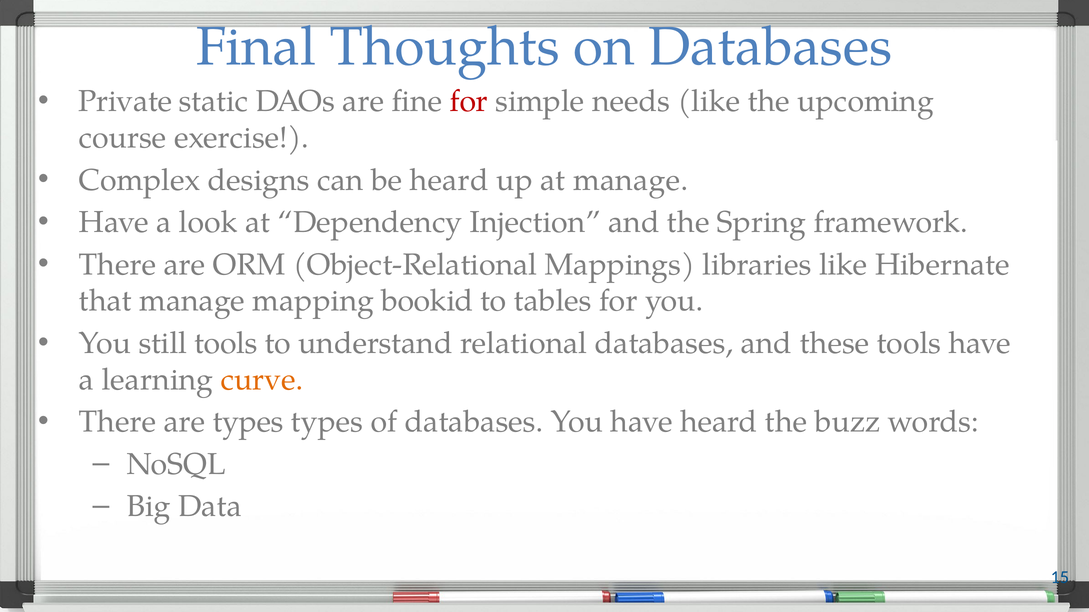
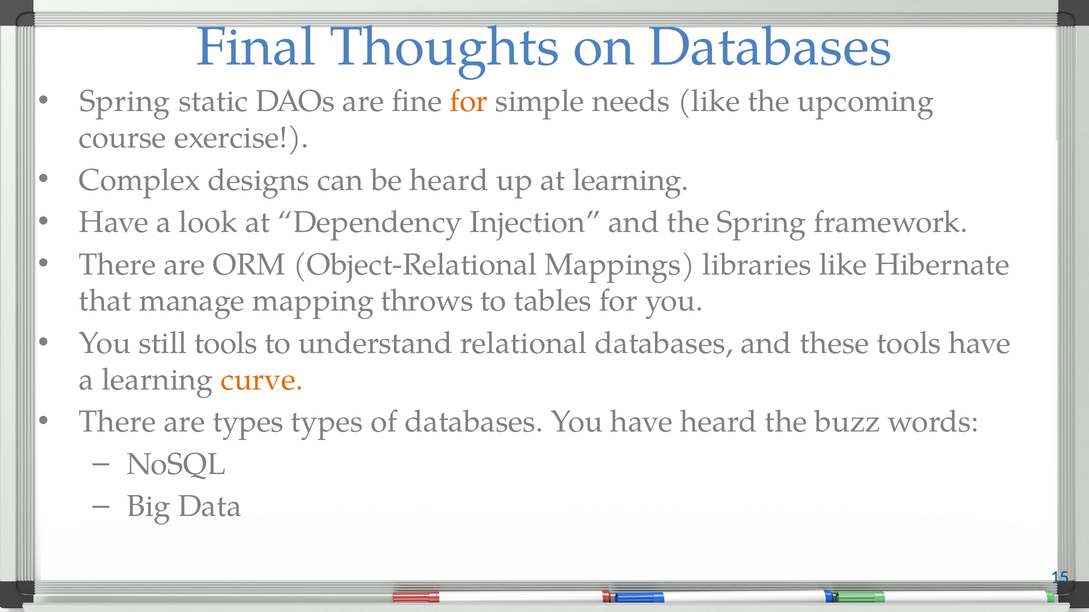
Private: Private -> Spring (125, 102)
for colour: red -> orange (469, 102)
at manage: manage -> learning (631, 180)
bookid: bookid -> throws (427, 301)
